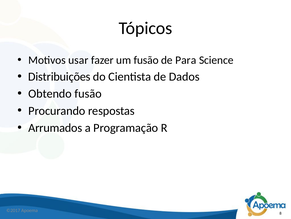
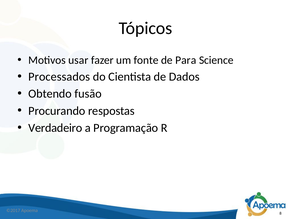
um fusão: fusão -> fonte (146, 60)
Distribuições: Distribuições -> Processados (59, 76)
Arrumados: Arrumados -> Verdadeiro (55, 127)
